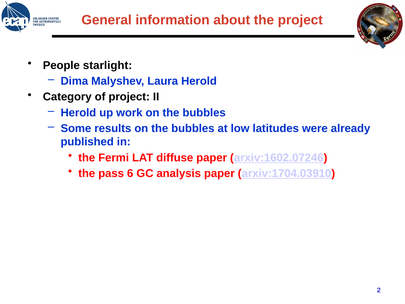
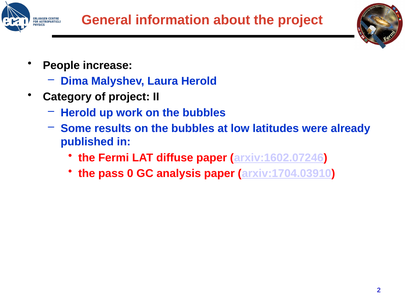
starlight: starlight -> increase (108, 65)
6: 6 -> 0 (130, 173)
